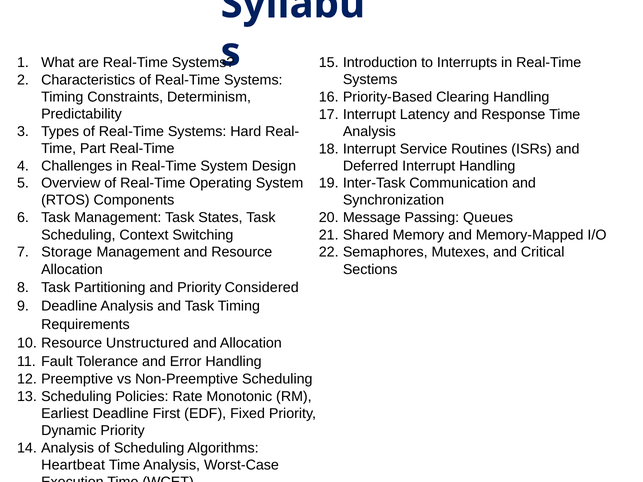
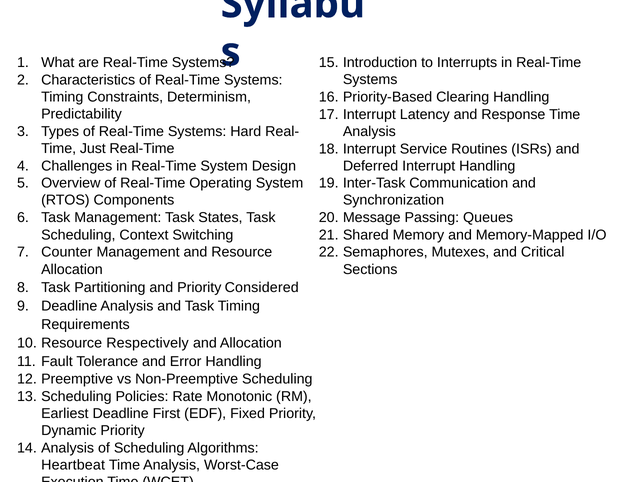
Part: Part -> Just (93, 149)
Storage: Storage -> Counter (67, 252)
Unstructured: Unstructured -> Respectively (147, 343)
